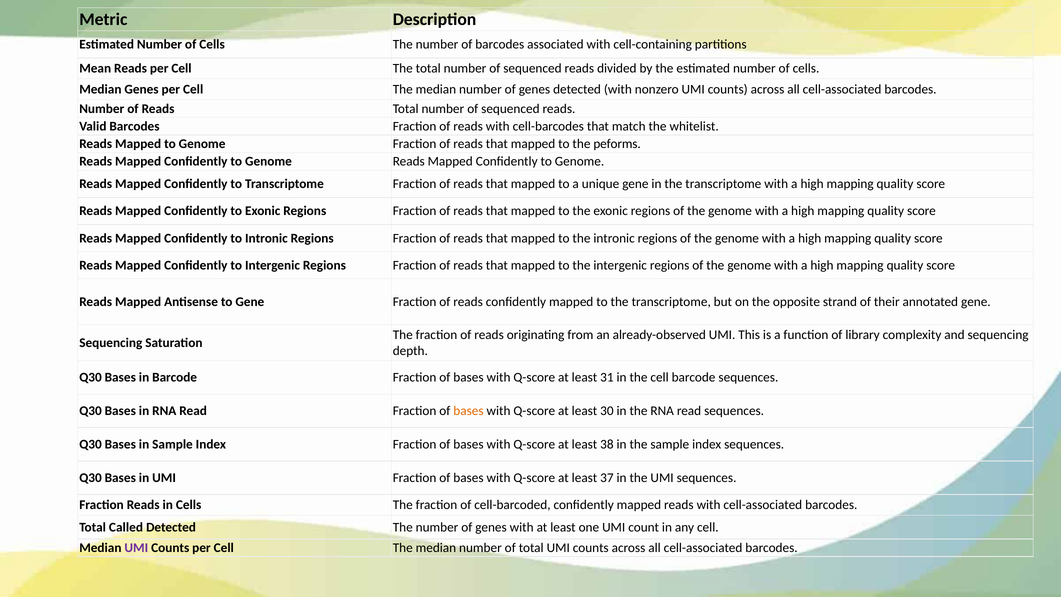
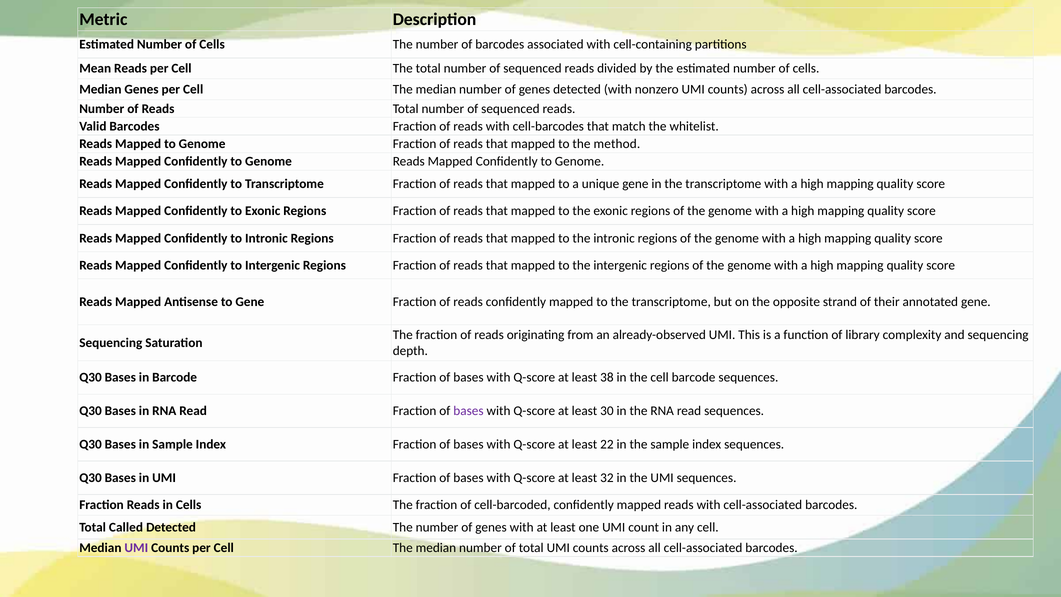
peforms: peforms -> method (617, 144)
31: 31 -> 38 (607, 377)
bases colour: orange -> purple (468, 411)
38: 38 -> 22 (607, 444)
37: 37 -> 32 (607, 478)
